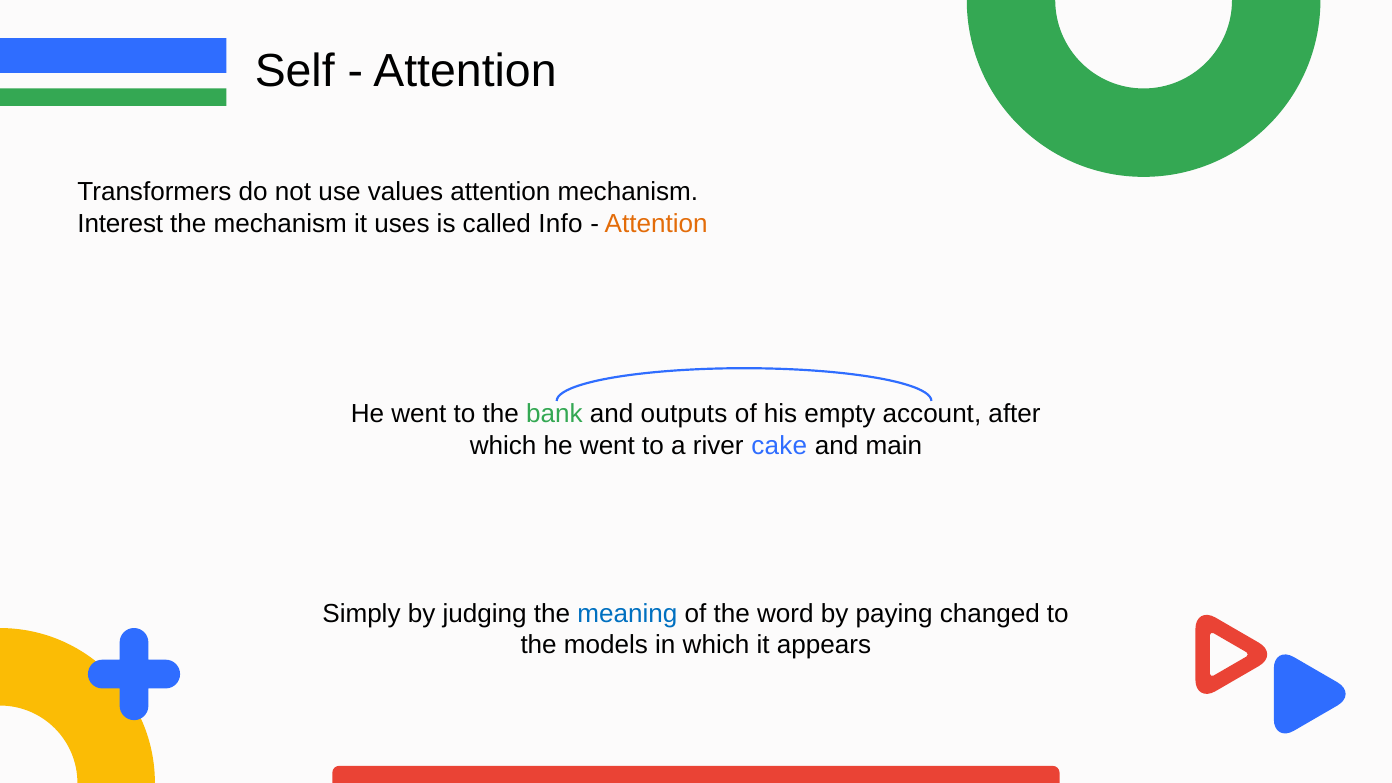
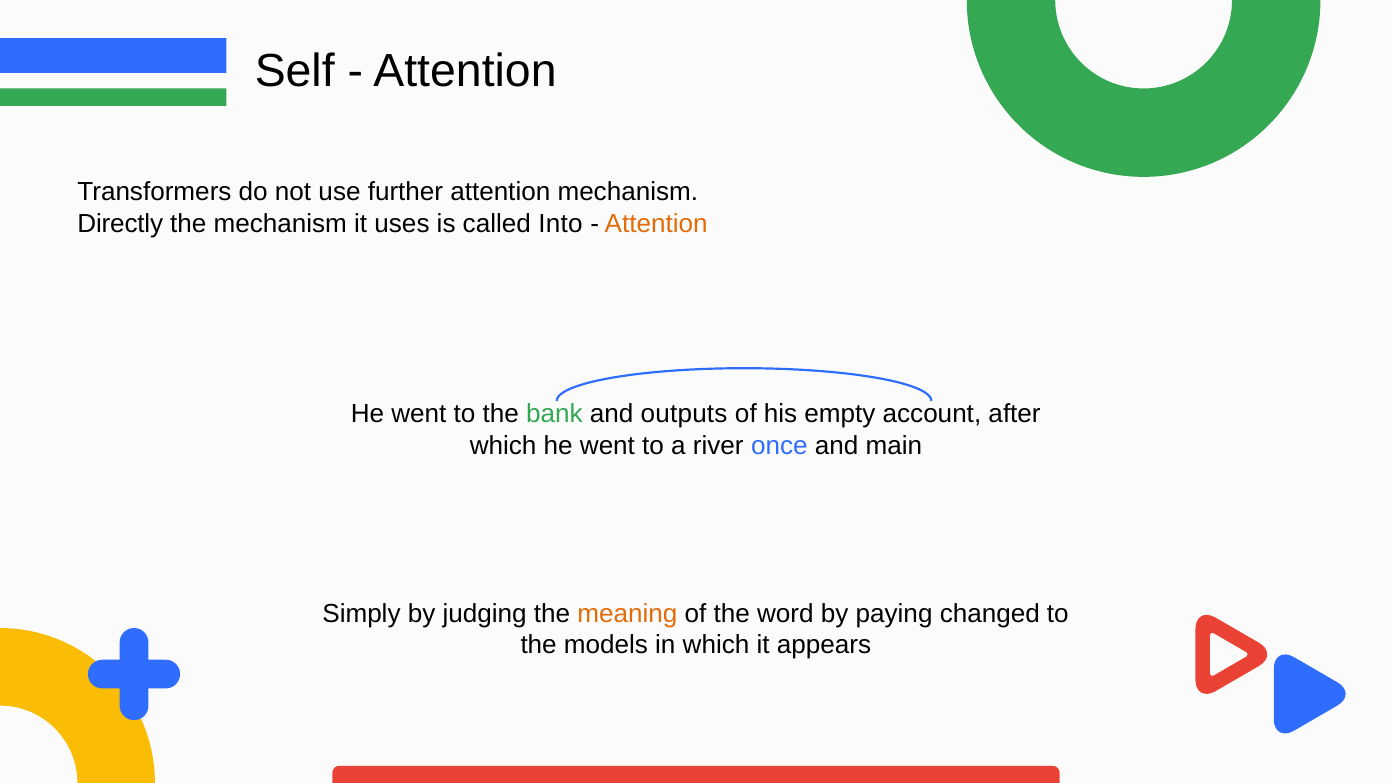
values: values -> further (405, 192)
Interest: Interest -> Directly (120, 224)
Info: Info -> Into (560, 224)
cake: cake -> once (779, 445)
meaning colour: blue -> orange (627, 614)
